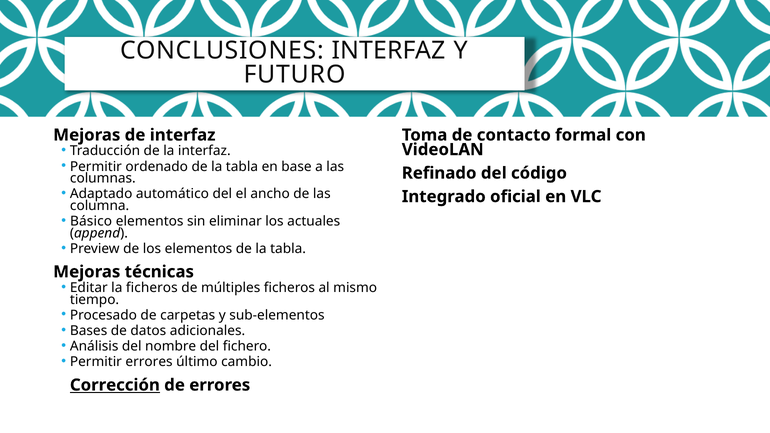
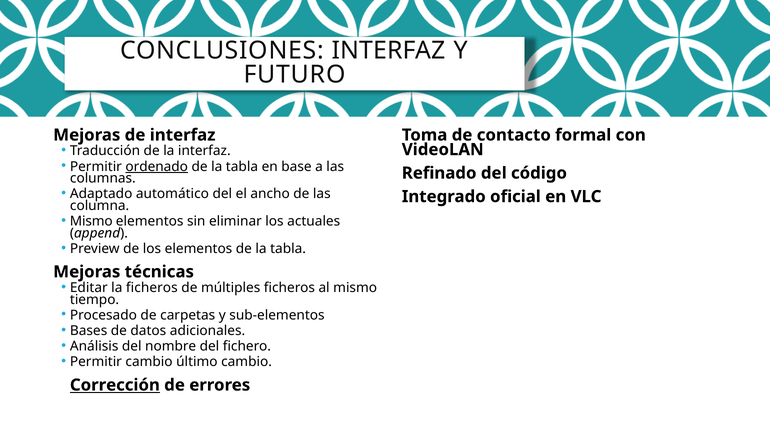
ordenado underline: none -> present (157, 167)
Básico: Básico -> Mismo (91, 221)
Permitir errores: errores -> cambio (149, 362)
